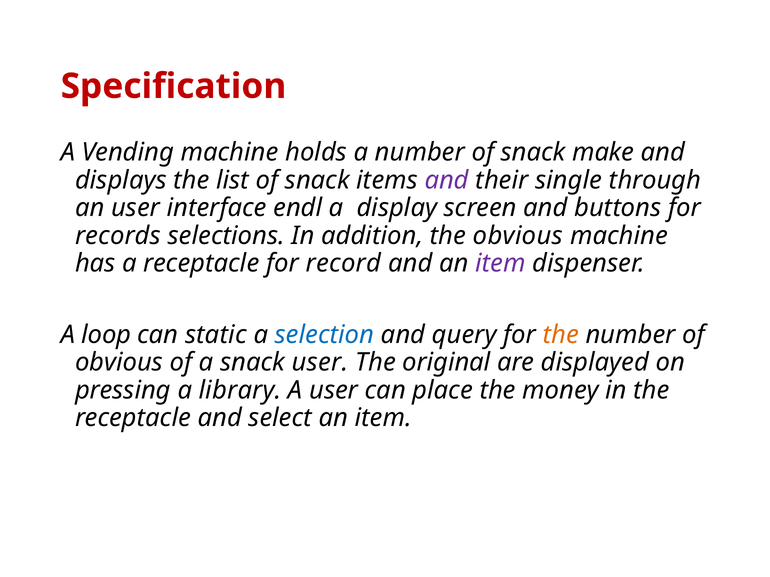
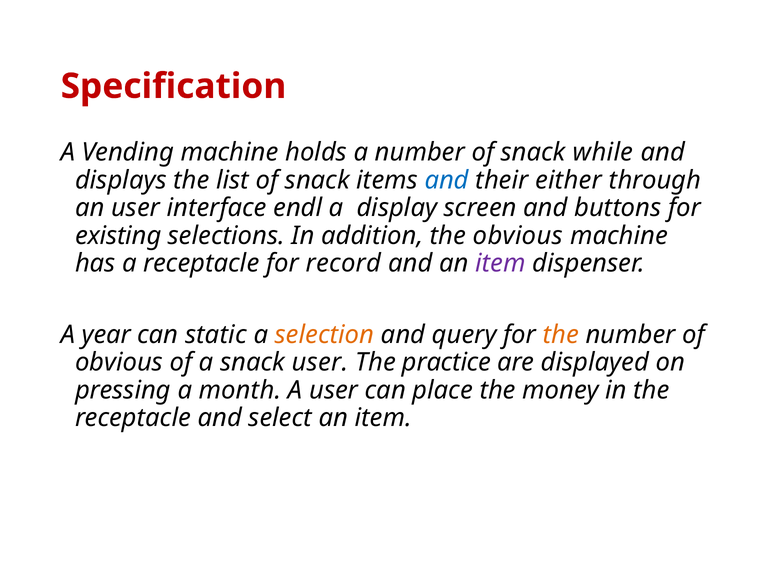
make: make -> while (603, 153)
and colour: purple -> blue (447, 180)
single: single -> either (569, 180)
records: records -> existing (118, 236)
loop: loop -> year (106, 335)
selection colour: blue -> orange (325, 335)
original: original -> practice (447, 363)
library: library -> month (240, 390)
